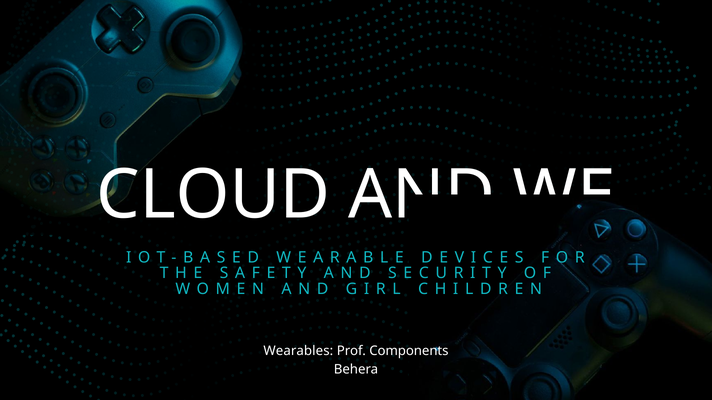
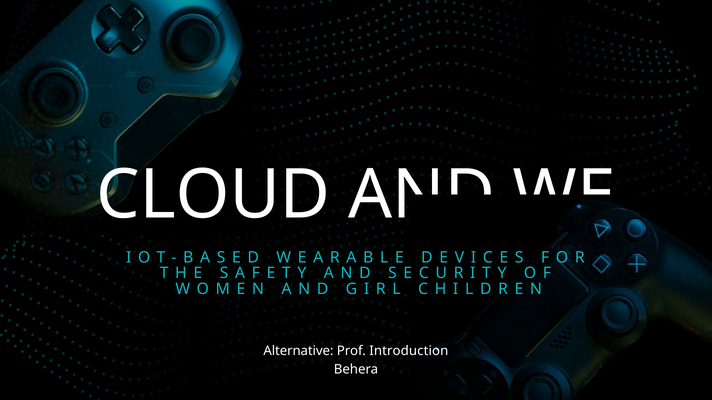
Wearables: Wearables -> Alternative (298, 351)
Components: Components -> Introduction (409, 351)
